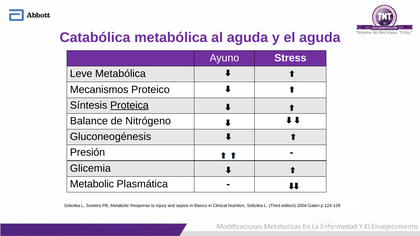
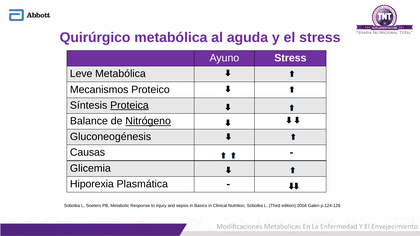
Catabólica: Catabólica -> Quirúrgico (95, 38)
el aguda: aguda -> stress (320, 38)
Nitrógeno underline: none -> present (148, 121)
Presión: Presión -> Causas (88, 153)
Metabolic: Metabolic -> Hiporexia (92, 184)
